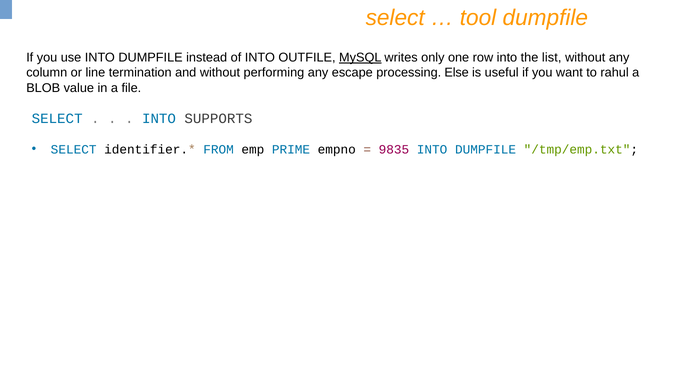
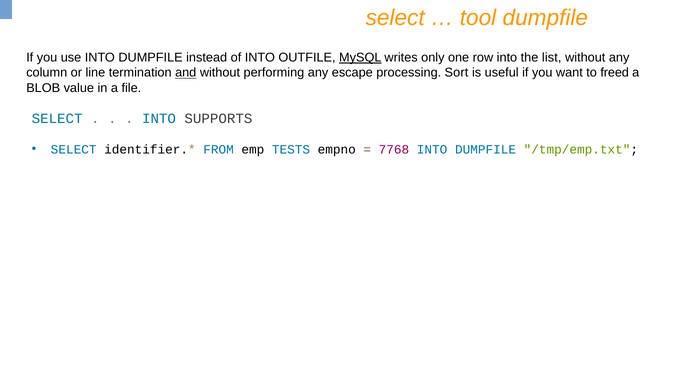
and underline: none -> present (186, 73)
Else: Else -> Sort (456, 73)
rahul: rahul -> freed (615, 73)
PRIME: PRIME -> TESTS (291, 150)
9835: 9835 -> 7768 (394, 150)
